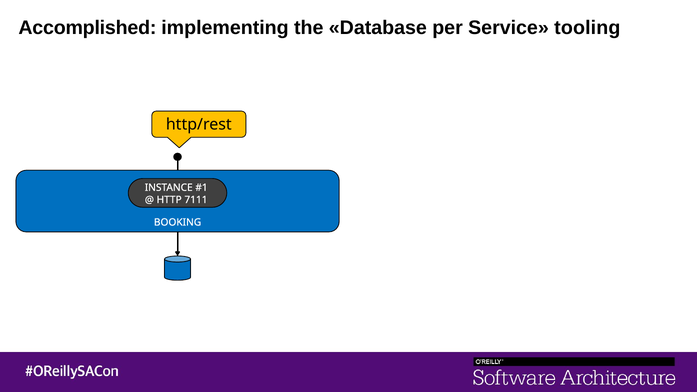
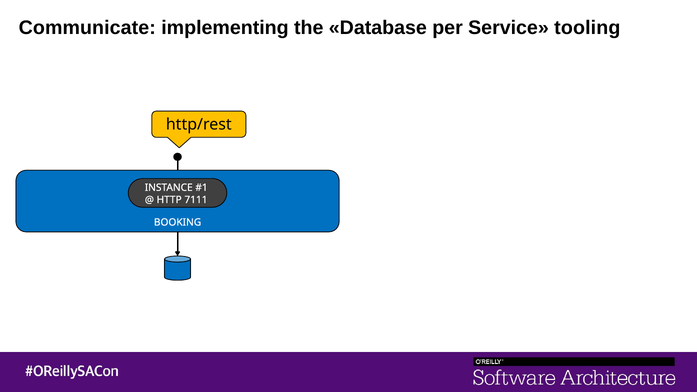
Accomplished: Accomplished -> Communicate (87, 28)
